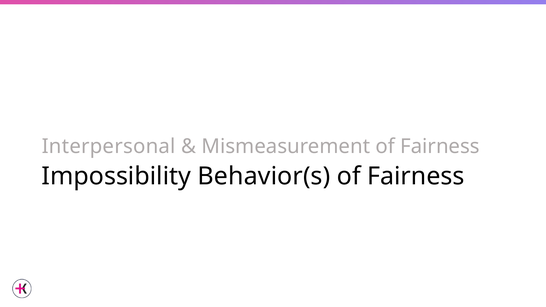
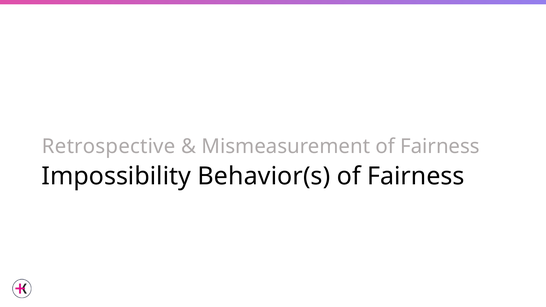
Interpersonal: Interpersonal -> Retrospective (109, 147)
